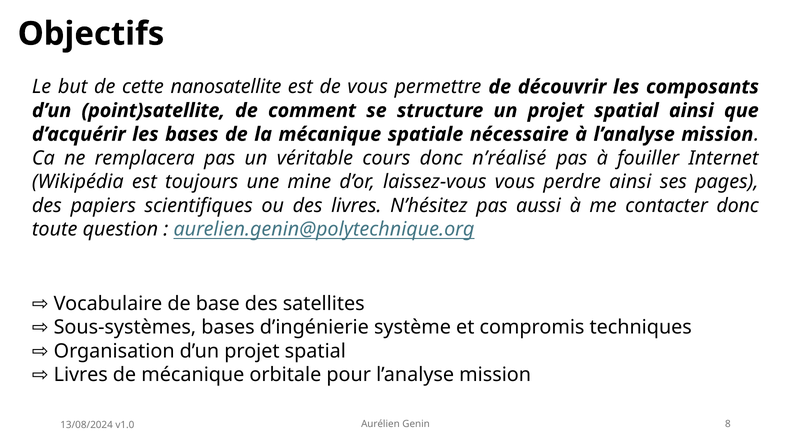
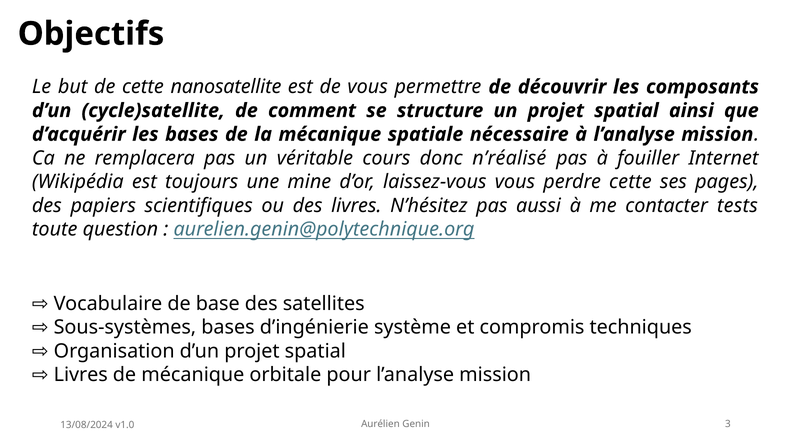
point)satellite: point)satellite -> cycle)satellite (153, 111)
perdre ainsi: ainsi -> cette (630, 182)
contacter donc: donc -> tests (737, 205)
8: 8 -> 3 (728, 424)
